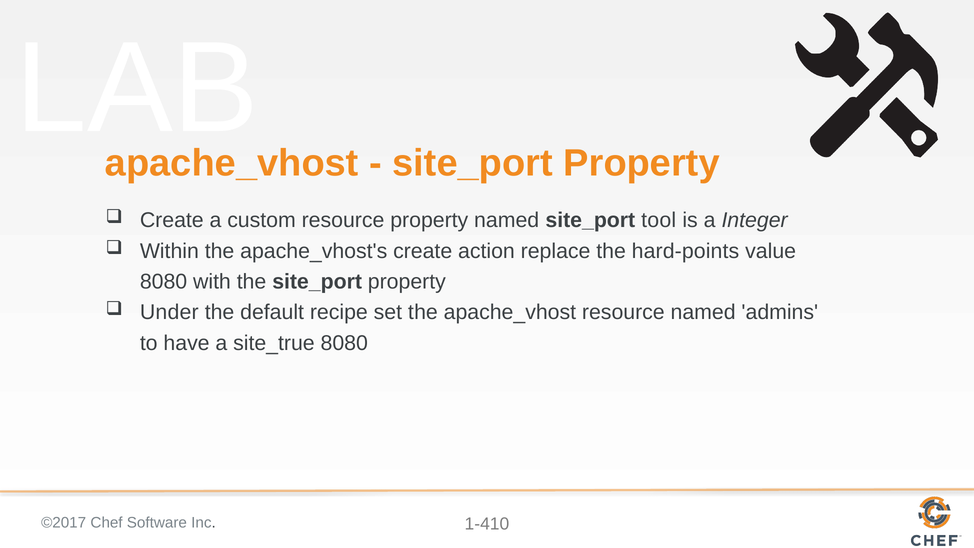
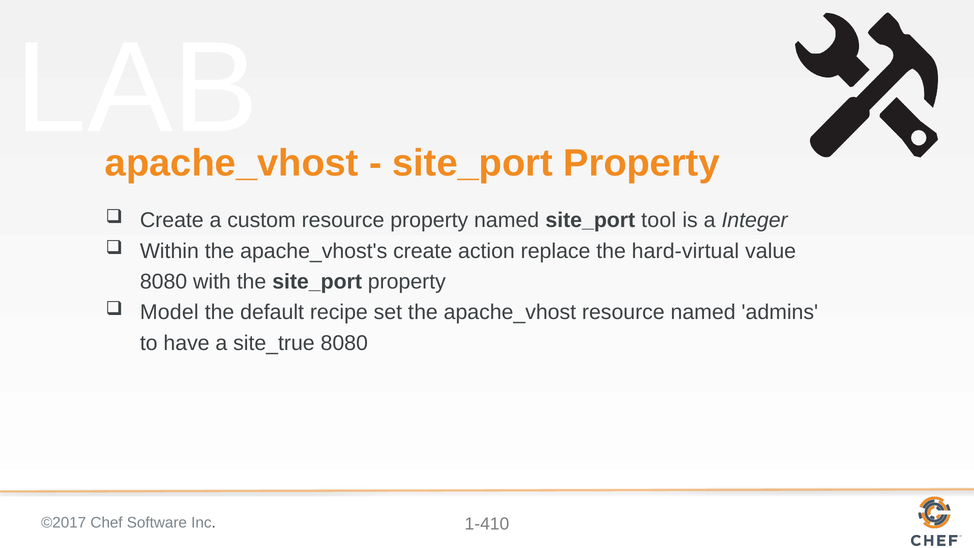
hard-points: hard-points -> hard-virtual (685, 251)
Under: Under -> Model (169, 312)
